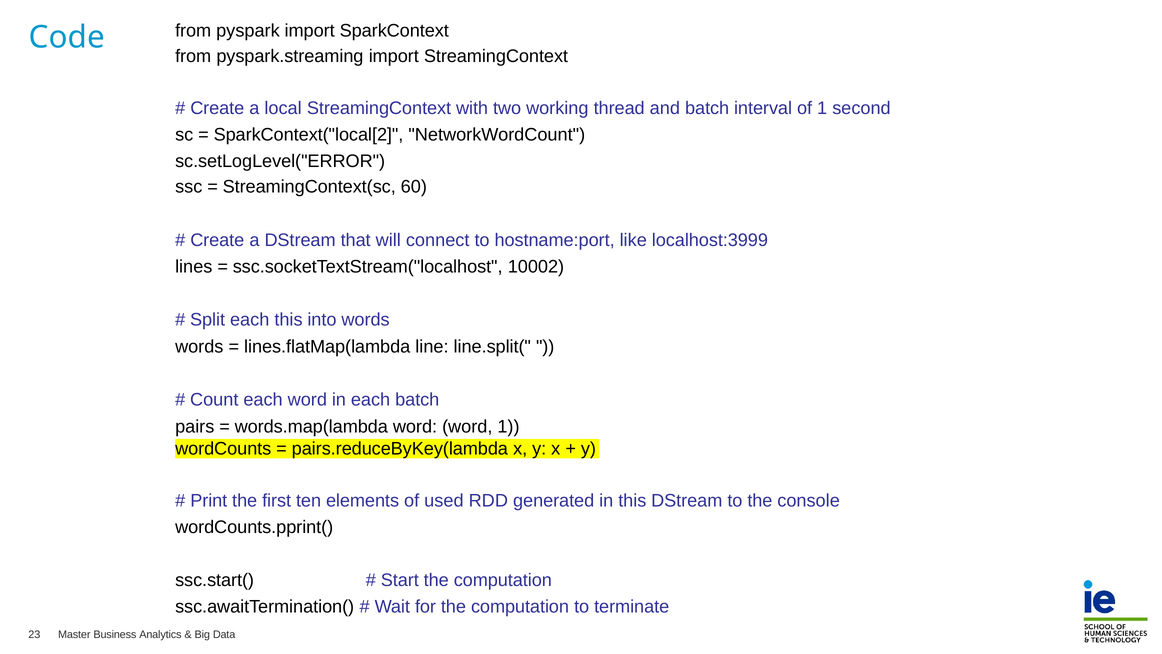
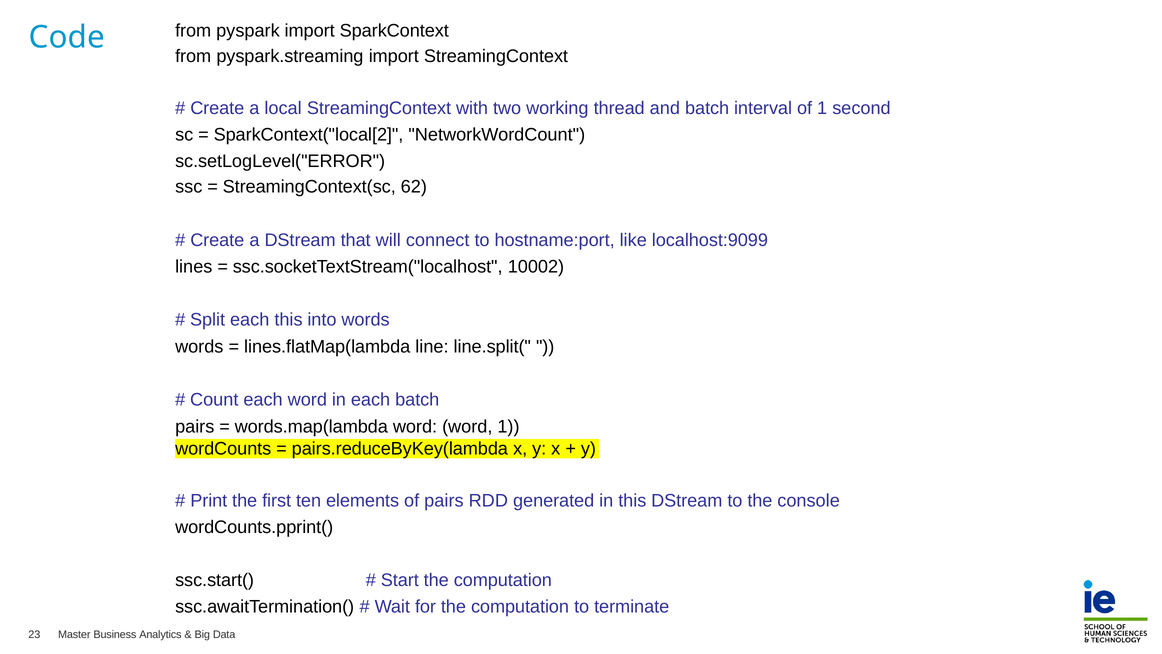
60: 60 -> 62 (414, 187)
localhost:3999: localhost:3999 -> localhost:9099 (710, 240)
of used: used -> pairs (444, 501)
